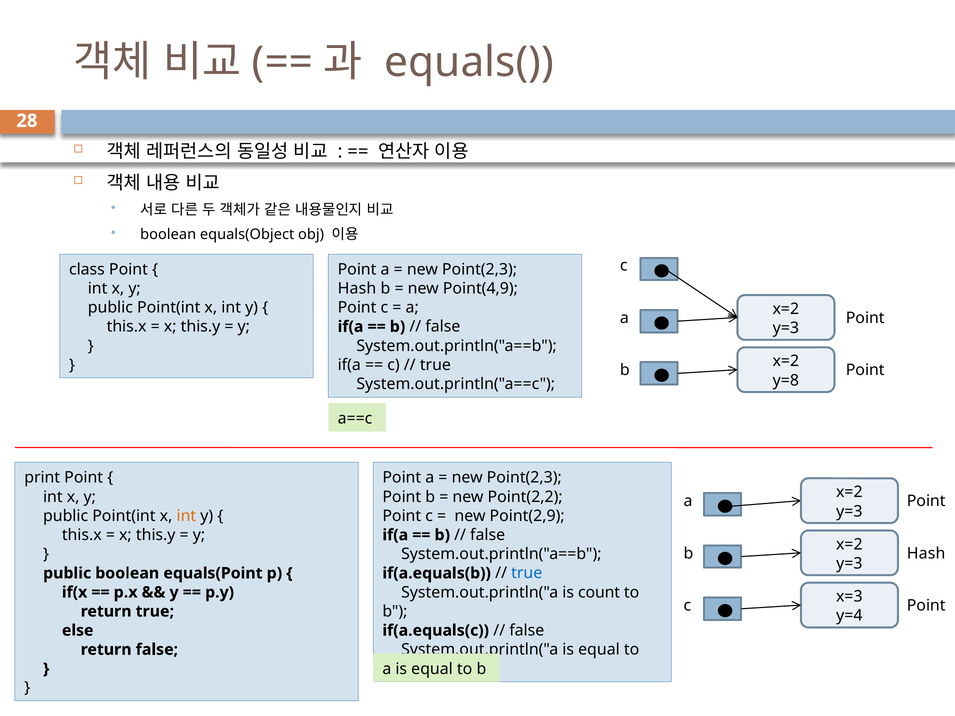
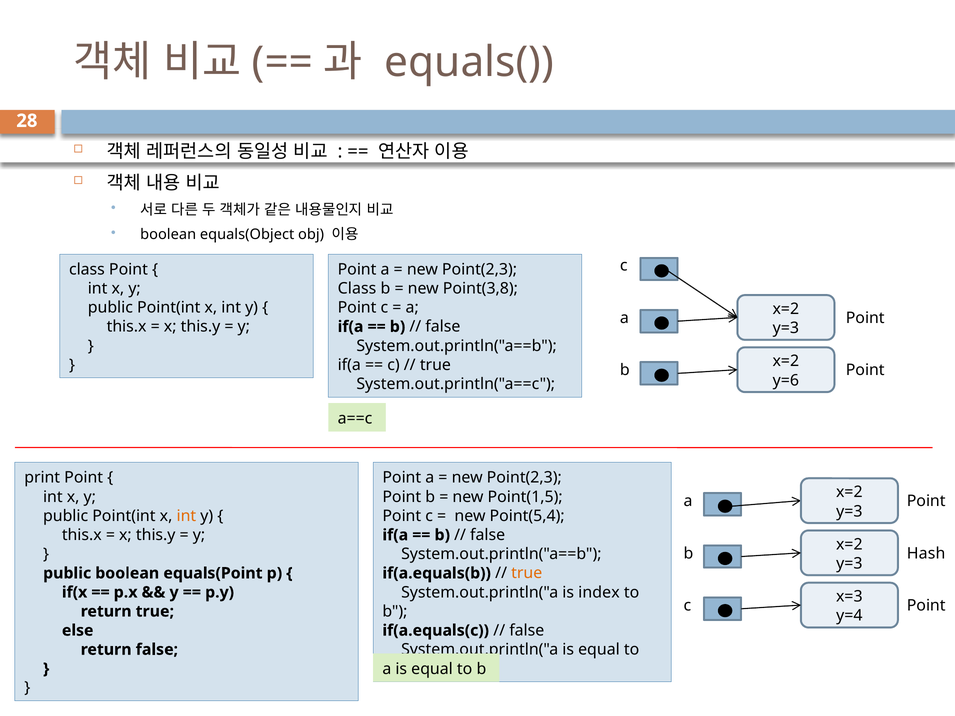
Hash: Hash -> Class (357, 289)
Point(4,9: Point(4,9 -> Point(3,8 (480, 289)
y=8: y=8 -> y=6 (786, 380)
Point(2,2: Point(2,2 -> Point(1,5 (525, 497)
Point(2,9: Point(2,9 -> Point(5,4 (527, 516)
true colour: blue -> orange (527, 573)
count: count -> index (599, 592)
